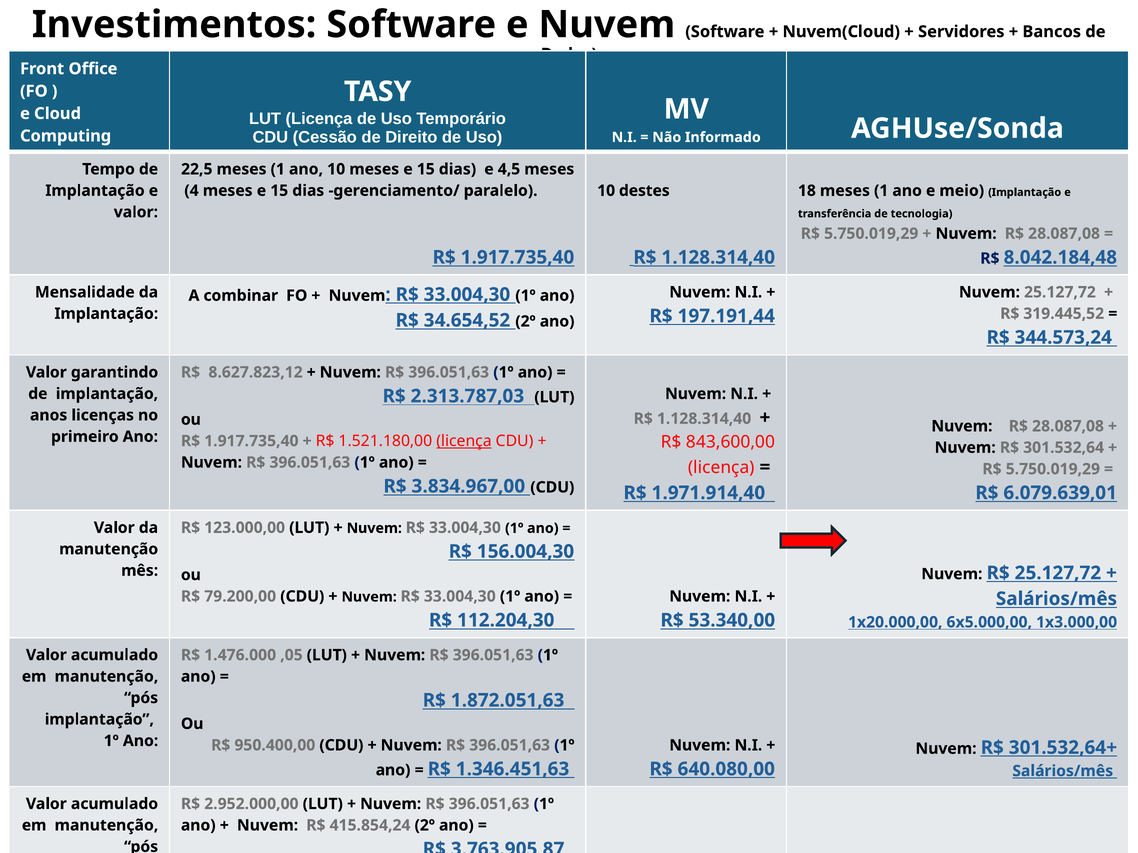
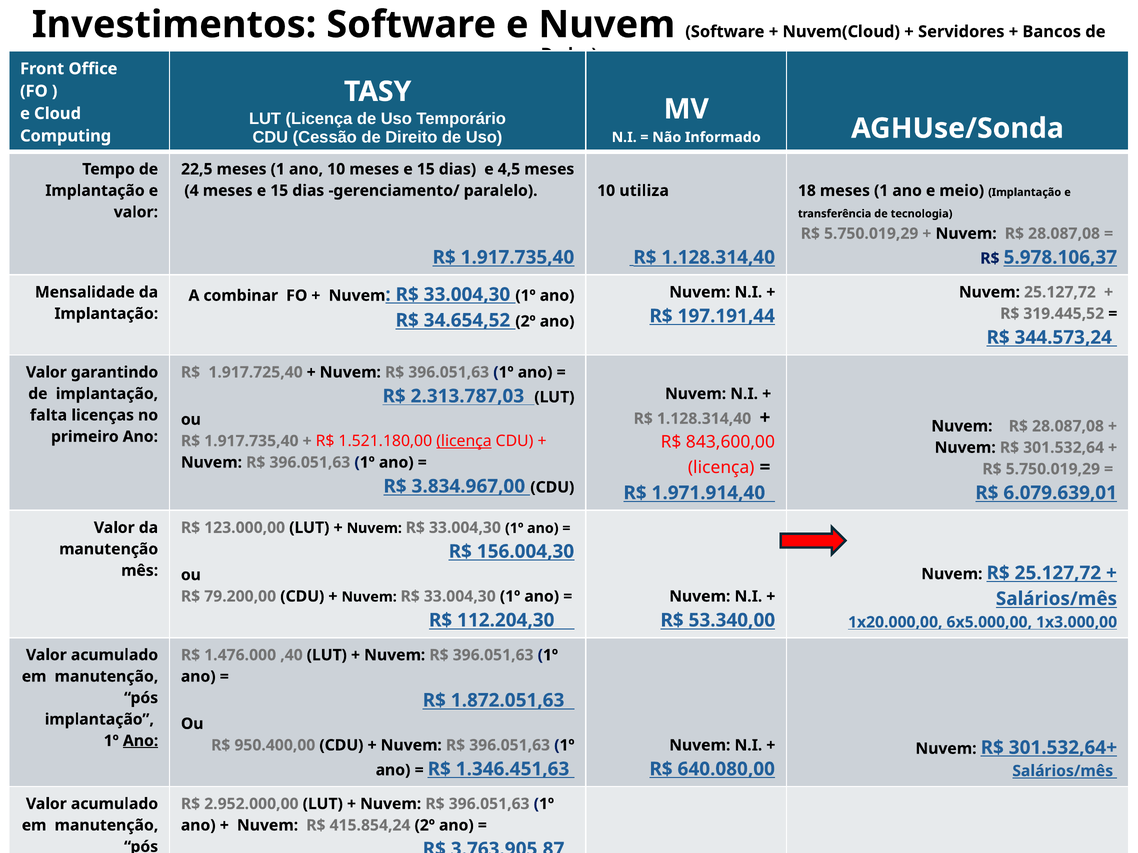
destes: destes -> utiliza (644, 191)
8.042.184,48: 8.042.184,48 -> 5.978.106,37 (1060, 258)
8.627.823,12: 8.627.823,12 -> 1.917.725,40 (256, 373)
anos: anos -> falta (49, 415)
,05: ,05 -> ,40 (291, 655)
Ano underline: none -> present (141, 741)
